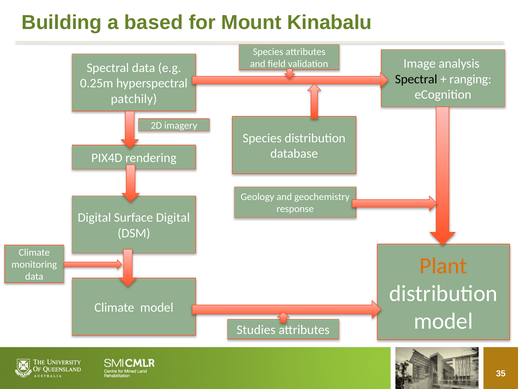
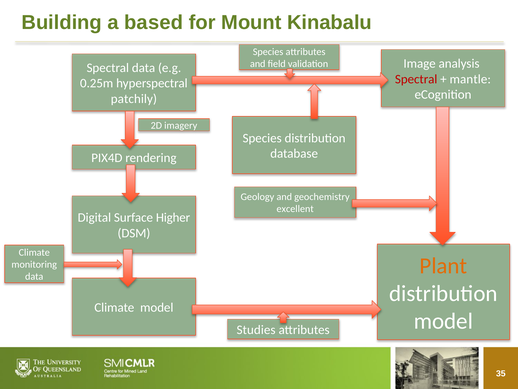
Spectral colour: black -> red (416, 79)
ranging: ranging -> mantle (470, 79)
response: response -> excellent (295, 209)
Surface Digital: Digital -> Higher (173, 217)
